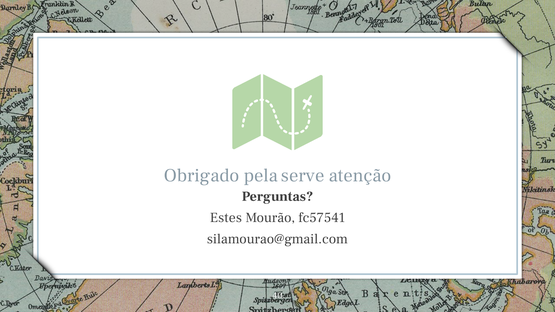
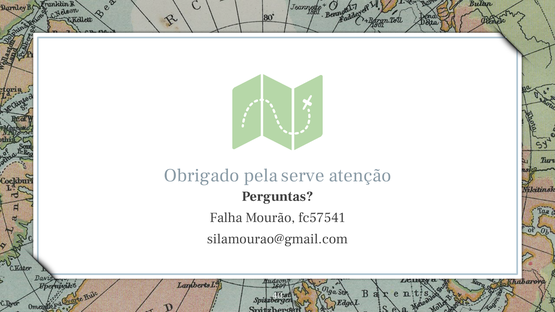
Estes: Estes -> Falha (226, 218)
